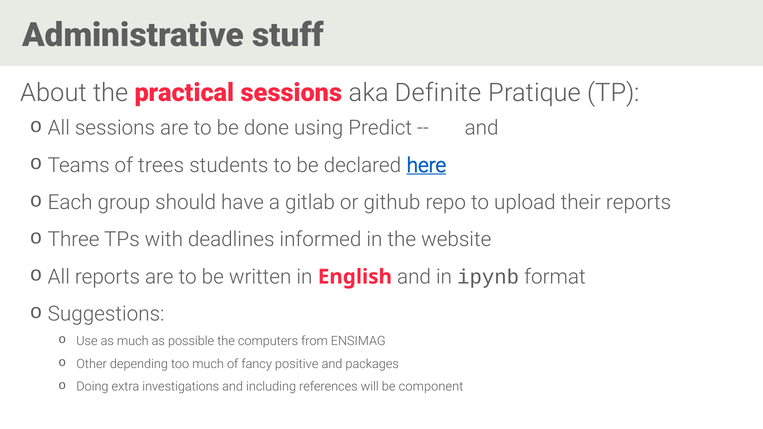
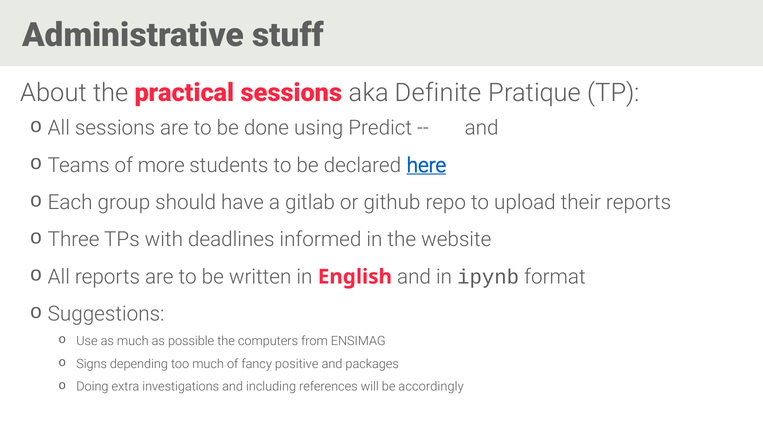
trees: trees -> more (161, 165)
Other: Other -> Signs (92, 364)
component: component -> accordingly (431, 387)
